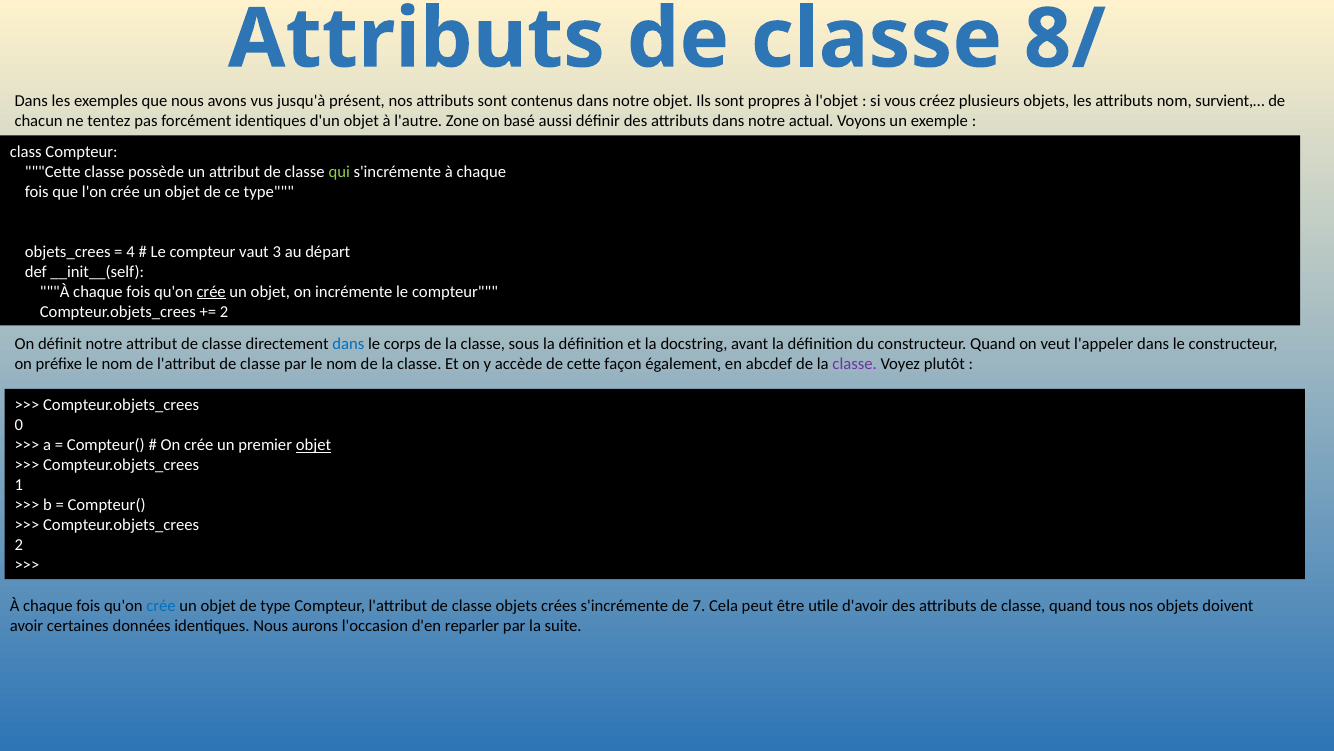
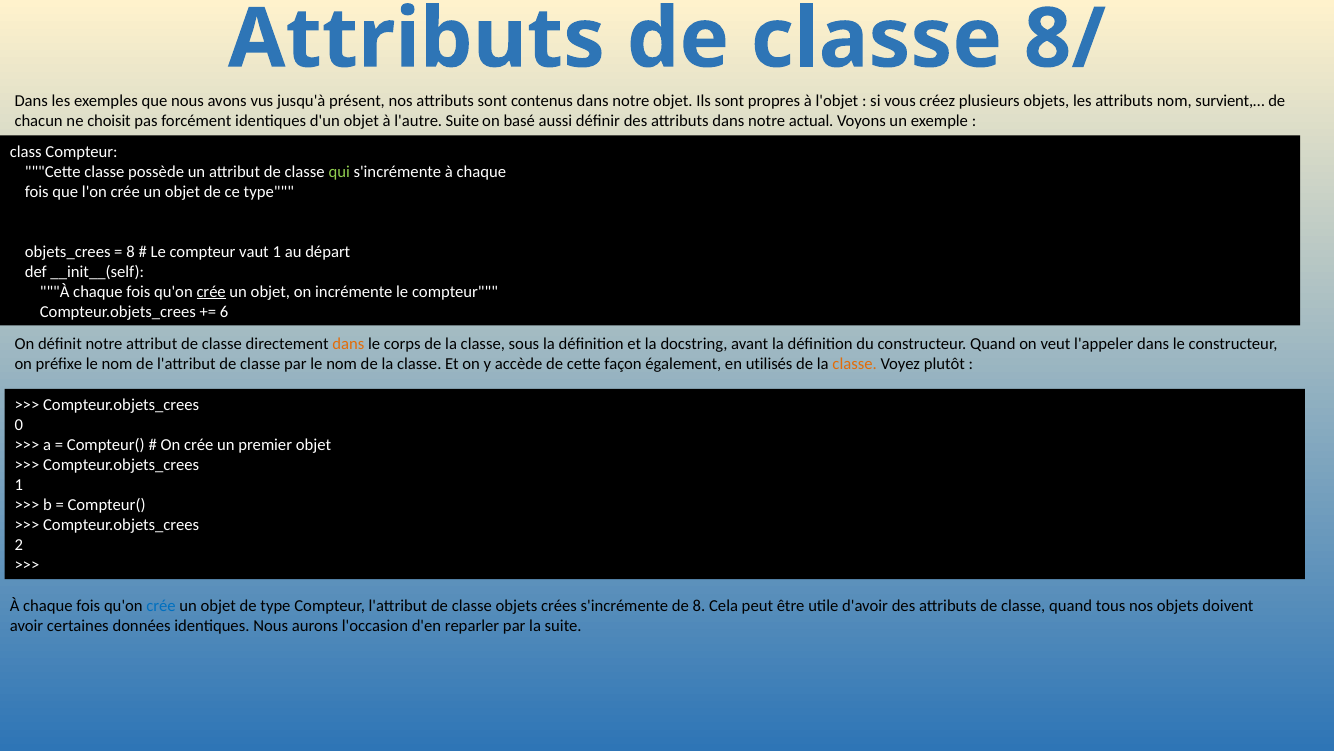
tentez: tentez -> choisit (109, 121)
l'autre Zone: Zone -> Suite (462, 121)
4: 4 -> 8 (131, 251)
vaut 3: 3 -> 1 (277, 251)
2: 2 -> 6 (224, 311)
dans colour: blue -> orange (348, 343)
abcdef: abcdef -> utilisés (769, 363)
classe colour: purple -> orange (855, 363)
objet underline: present -> none (314, 445)
de 7: 7 -> 8 (699, 606)
